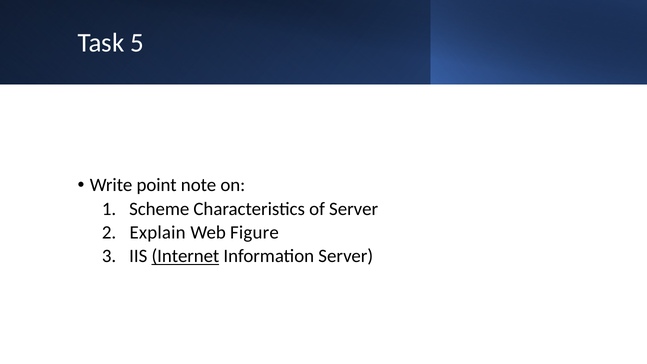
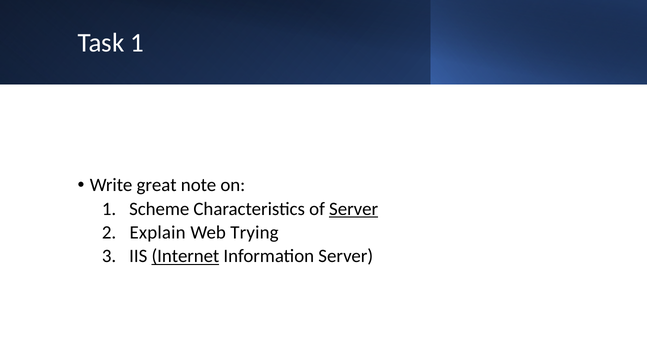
Task 5: 5 -> 1 (137, 43)
point: point -> great (157, 185)
Server underline: none -> present (354, 209)
Figure: Figure -> Trying (254, 232)
